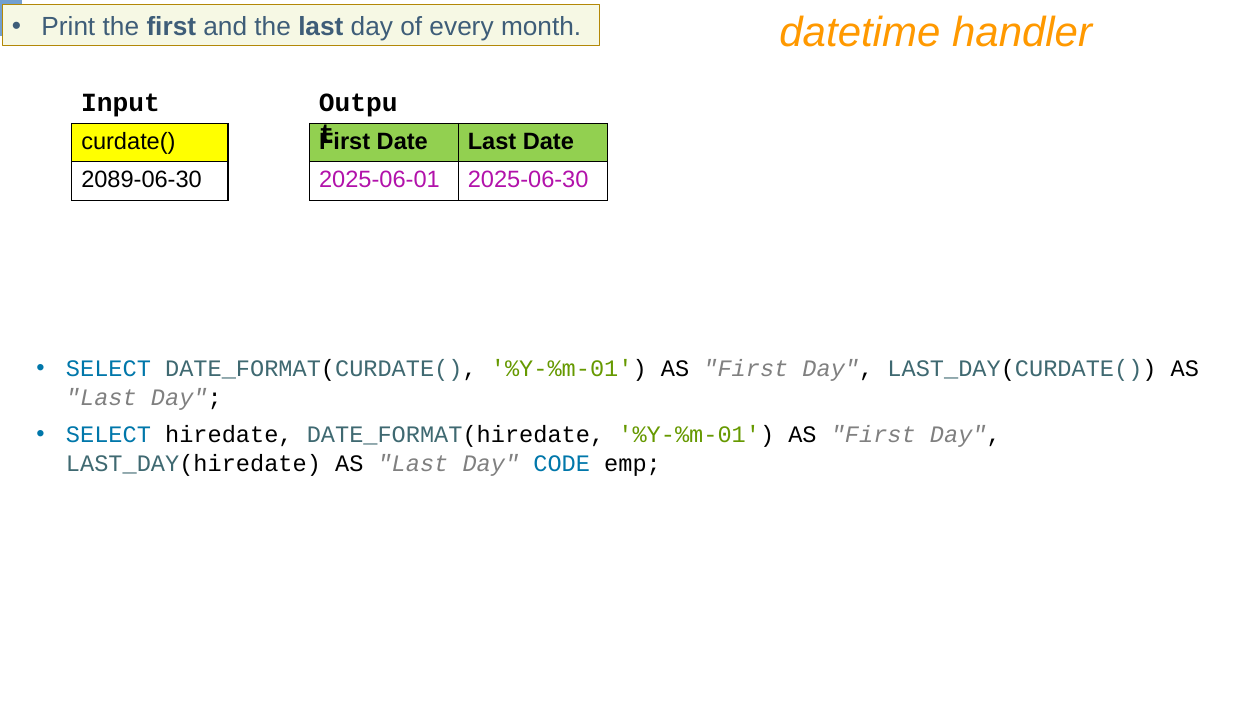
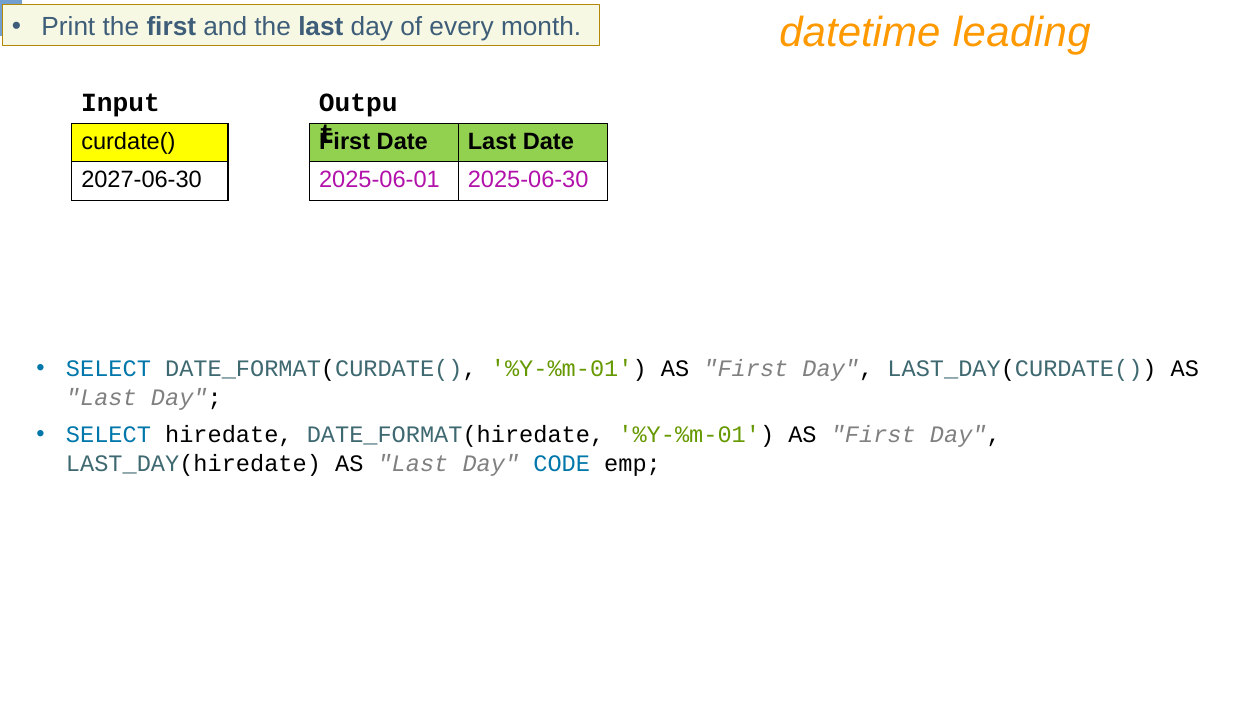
handler: handler -> leading (1022, 33)
2089-06-30: 2089-06-30 -> 2027-06-30 (142, 180)
